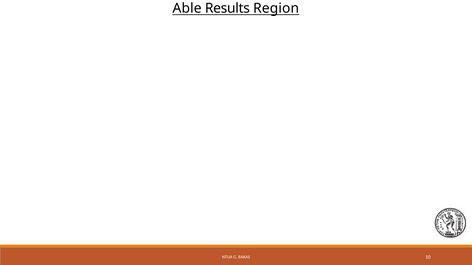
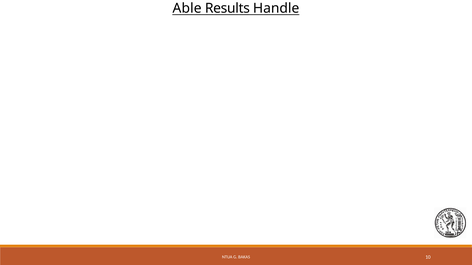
Region: Region -> Handle (276, 8)
